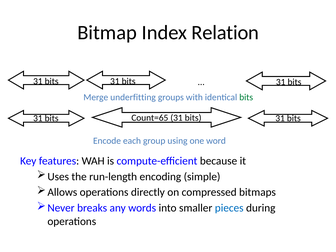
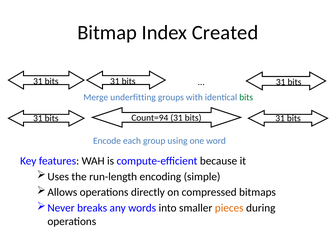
Relation: Relation -> Created (225, 33)
Count=65: Count=65 -> Count=94 (150, 118)
pieces colour: blue -> orange (229, 208)
